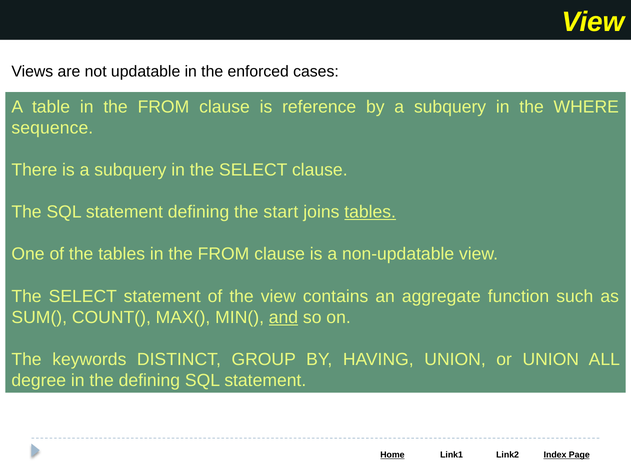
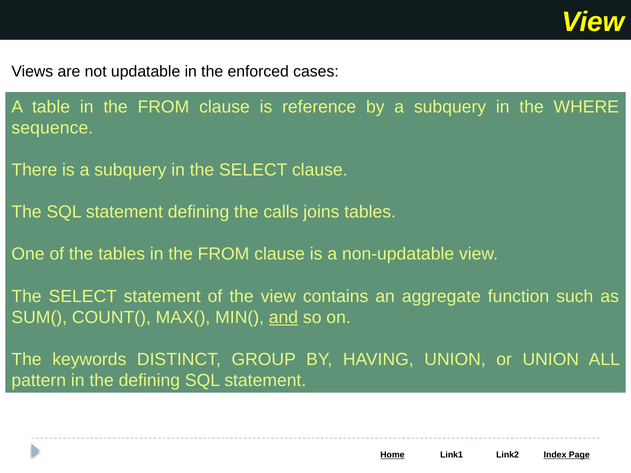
start: start -> calls (281, 212)
tables underline: present -> none (370, 212)
degree: degree -> pattern (39, 381)
